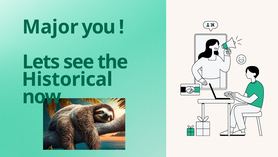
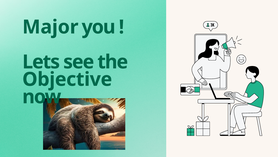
Historical: Historical -> Objective (67, 79)
